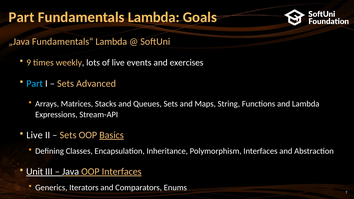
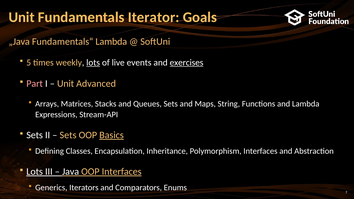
Part: Part -> Unit (22, 17)
Fundamentals Lambda: Lambda -> Iterator (154, 17)
9: 9 -> 5 (29, 63)
lots underline: none -> present (93, 63)
exercises underline: none -> present (187, 63)
Part colour: light blue -> pink (35, 84)
Sets: Sets -> Unit (66, 84)
Live: Live -> Sets (35, 135)
Unit: Unit -> Lots (35, 172)
